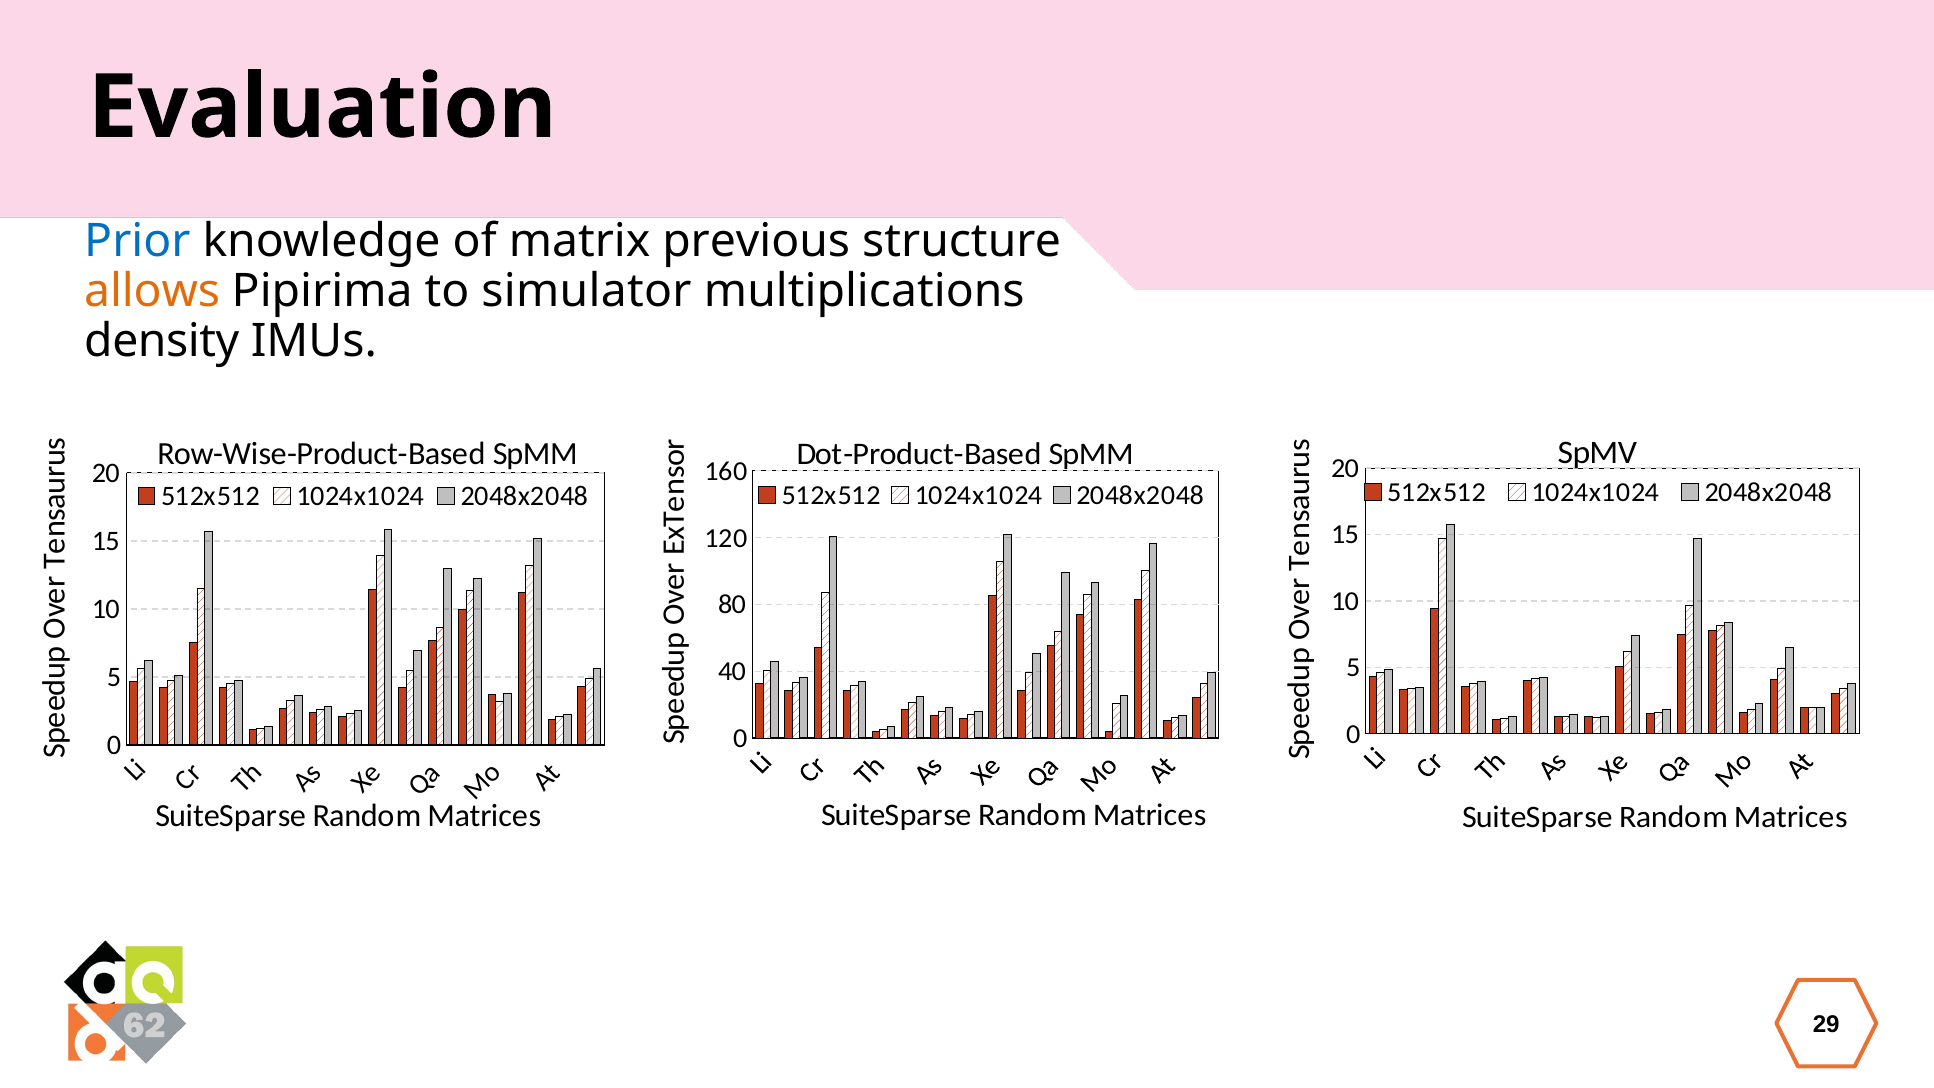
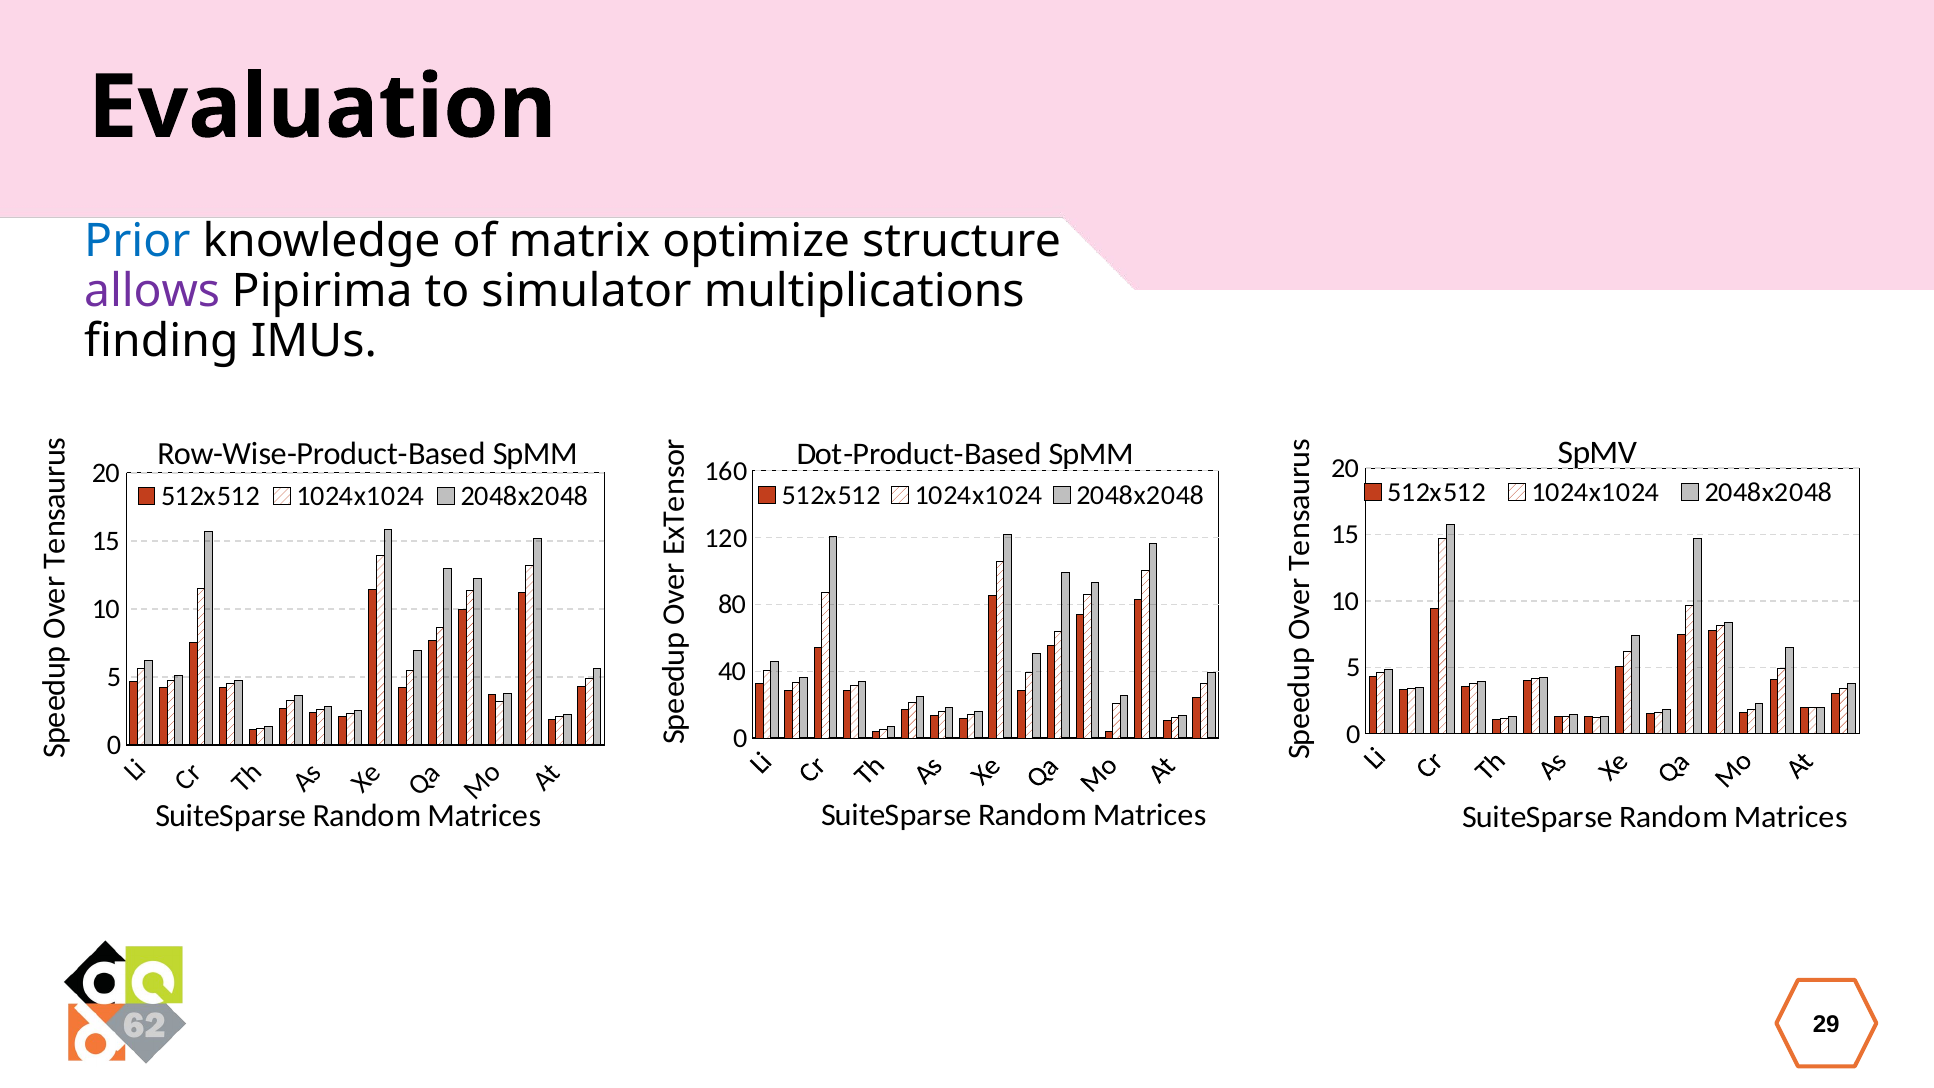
previous: previous -> optimize (756, 241)
allows colour: orange -> purple (152, 291)
density: density -> finding (161, 341)
